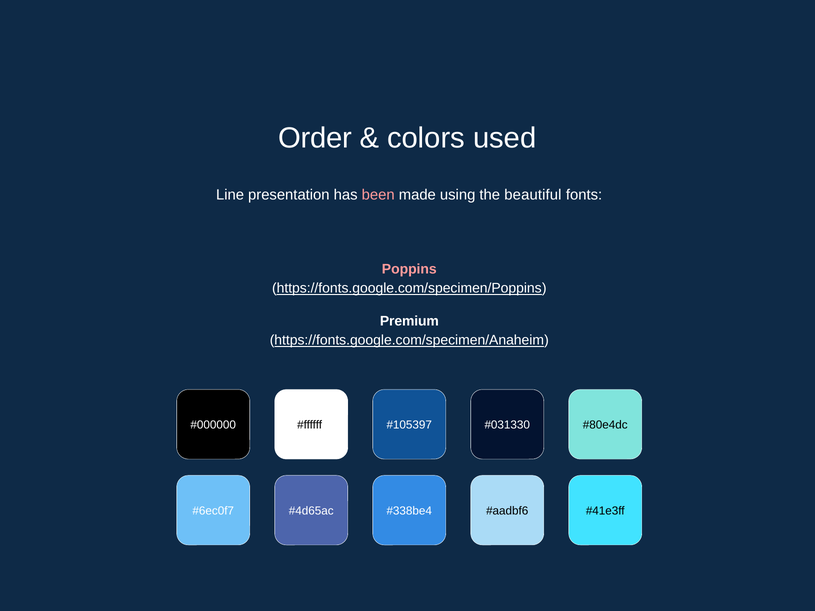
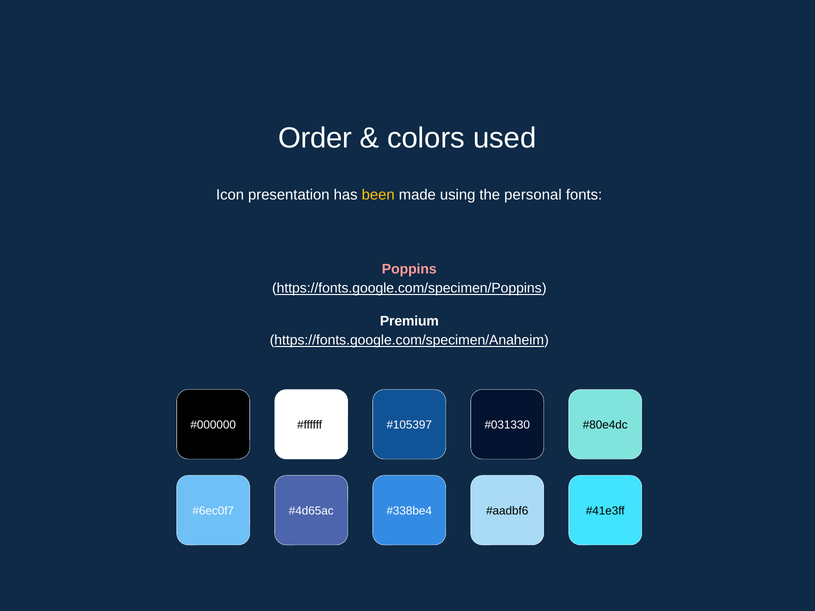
Line: Line -> Icon (230, 195)
been colour: pink -> yellow (378, 195)
beautiful: beautiful -> personal (533, 195)
